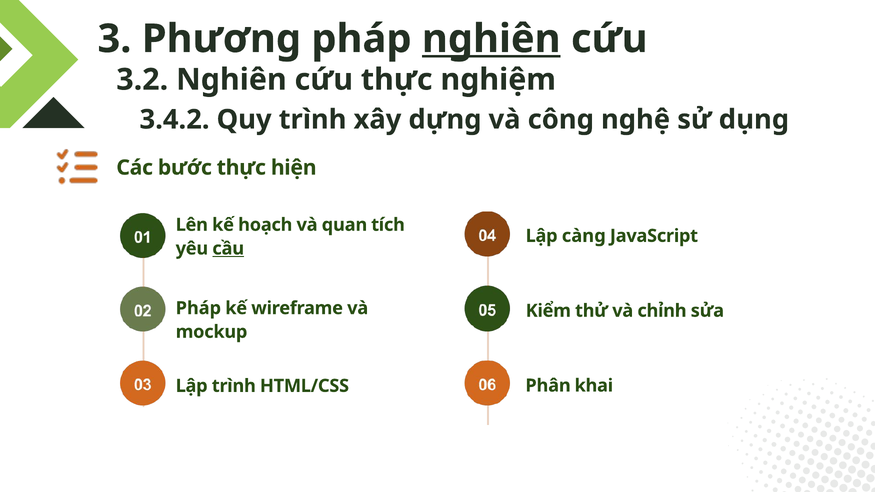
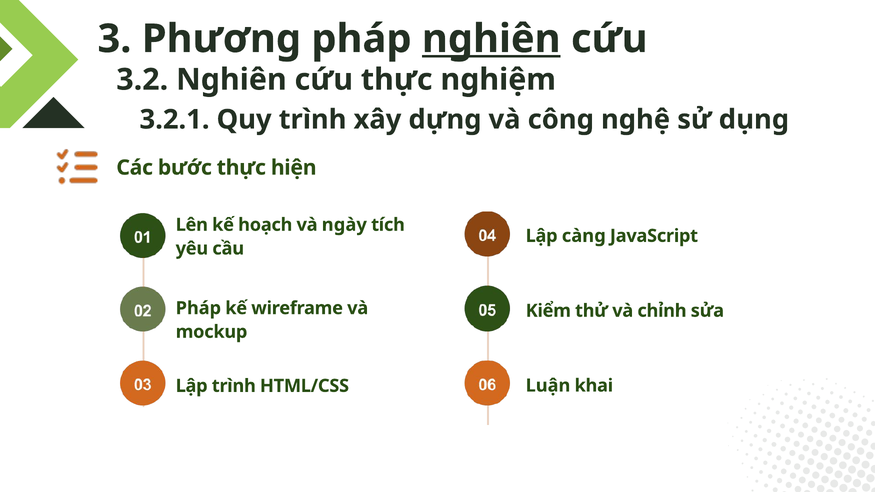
3.4.2: 3.4.2 -> 3.2.1 (175, 120)
quan: quan -> ngày (344, 225)
cầu underline: present -> none (228, 249)
Phân: Phân -> Luận (548, 386)
